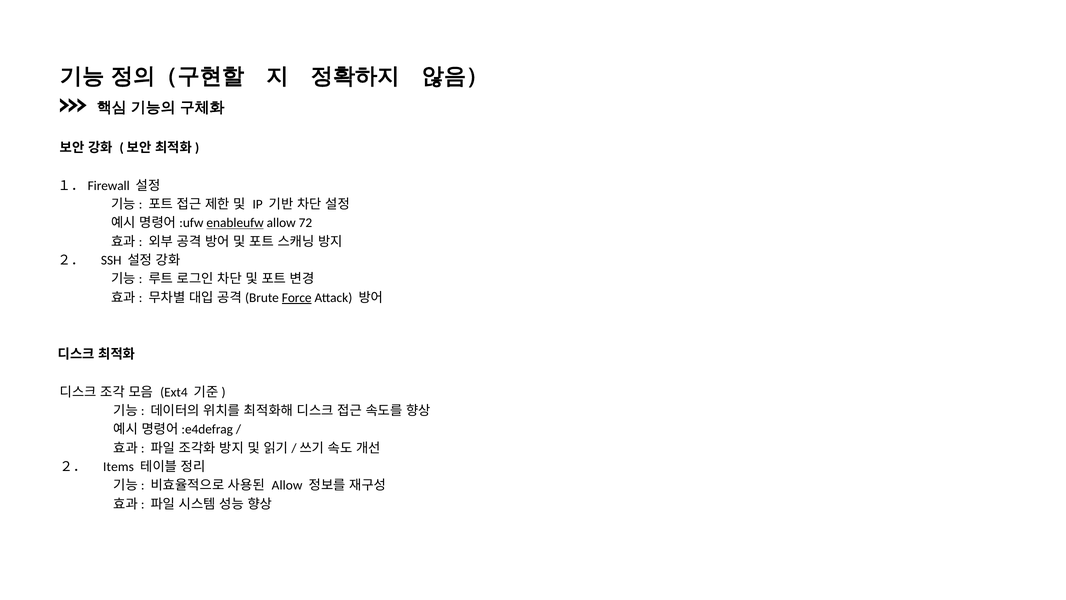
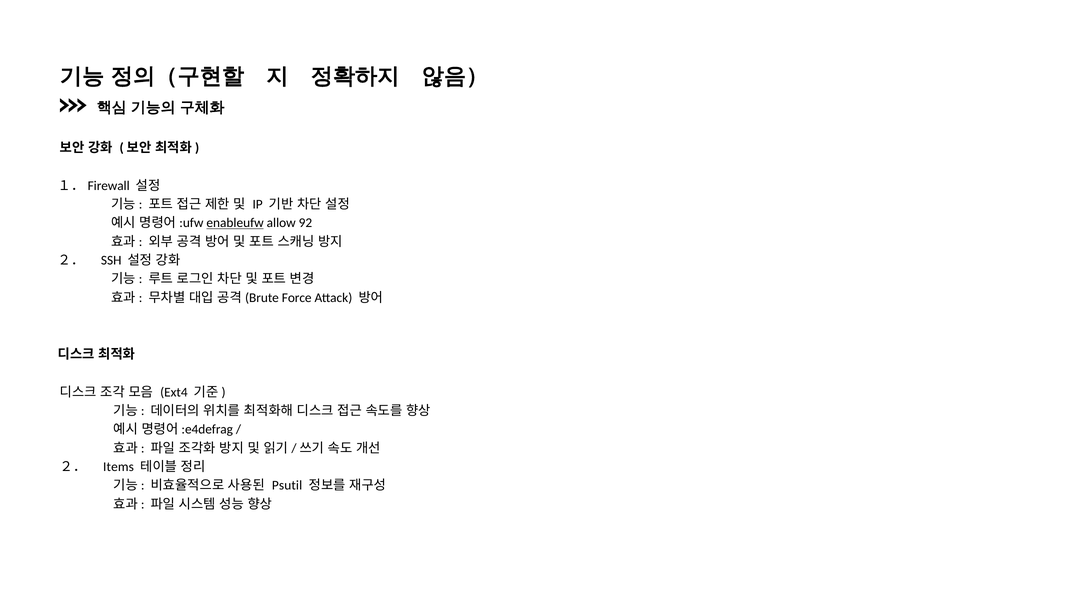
72: 72 -> 92 (305, 223)
Force underline: present -> none (297, 298)
Allow: Allow -> Psutil (287, 485)
